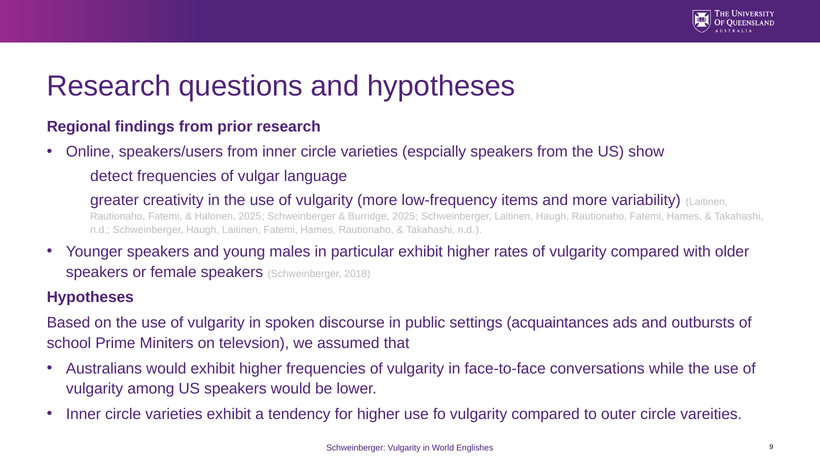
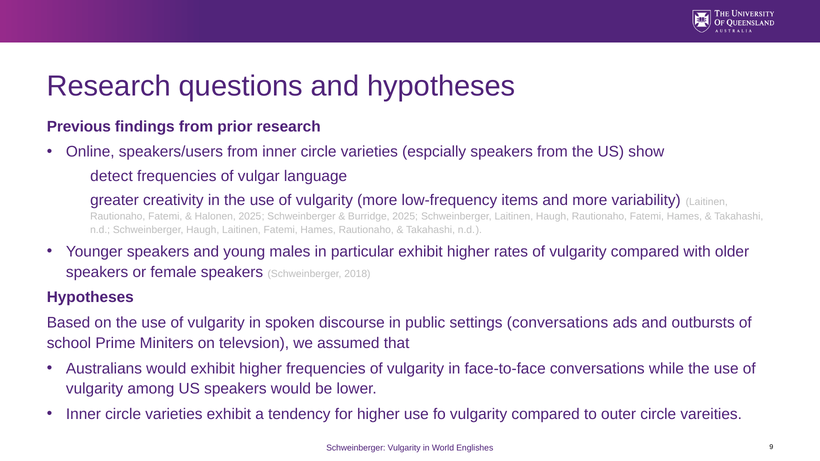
Regional: Regional -> Previous (79, 126)
settings acquaintances: acquaintances -> conversations (557, 323)
